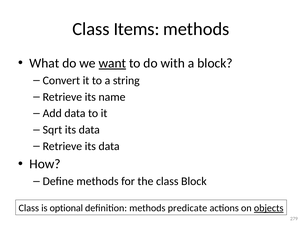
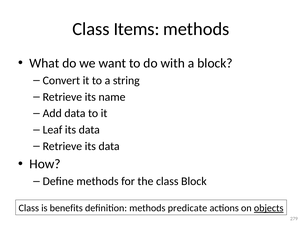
want underline: present -> none (112, 63)
Sqrt: Sqrt -> Leaf (52, 130)
optional: optional -> benefits (66, 208)
